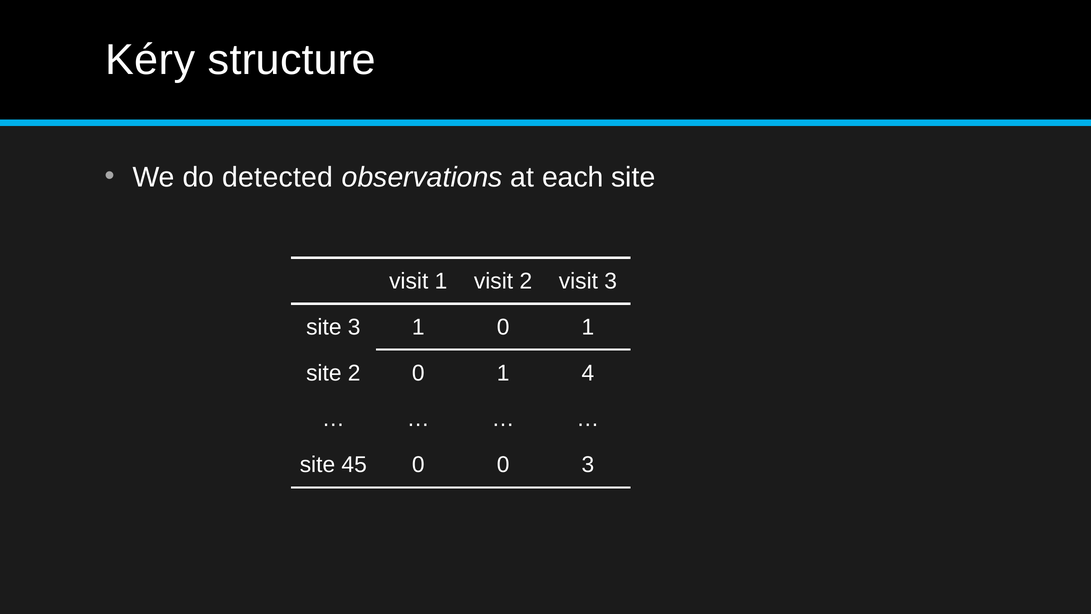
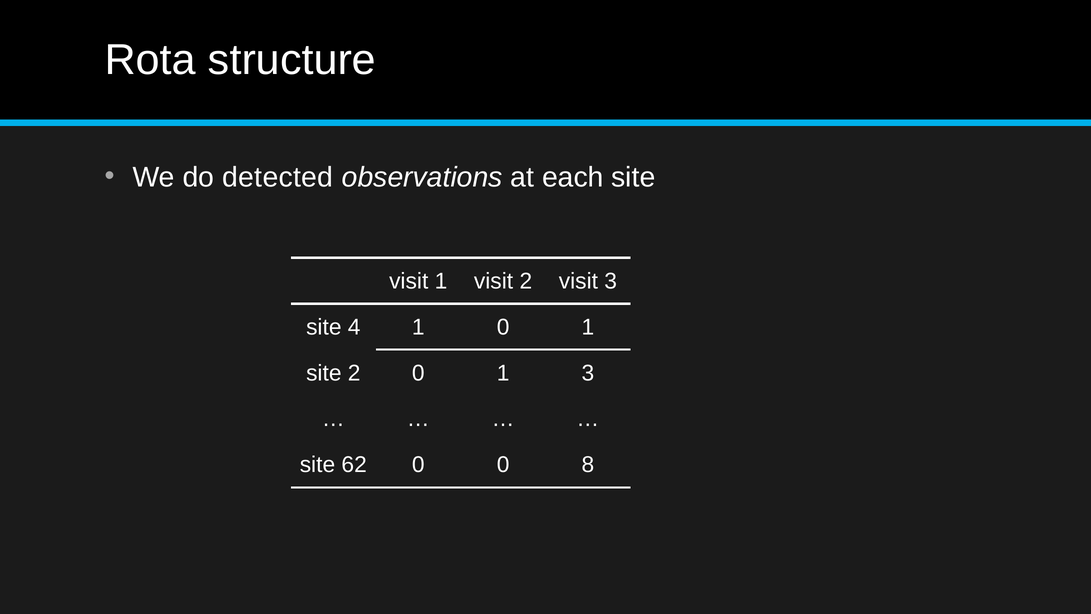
Kéry: Kéry -> Rota (150, 60)
site 3: 3 -> 4 (354, 327)
1 4: 4 -> 3 (588, 373)
45: 45 -> 62 (354, 465)
0 3: 3 -> 8 (588, 465)
